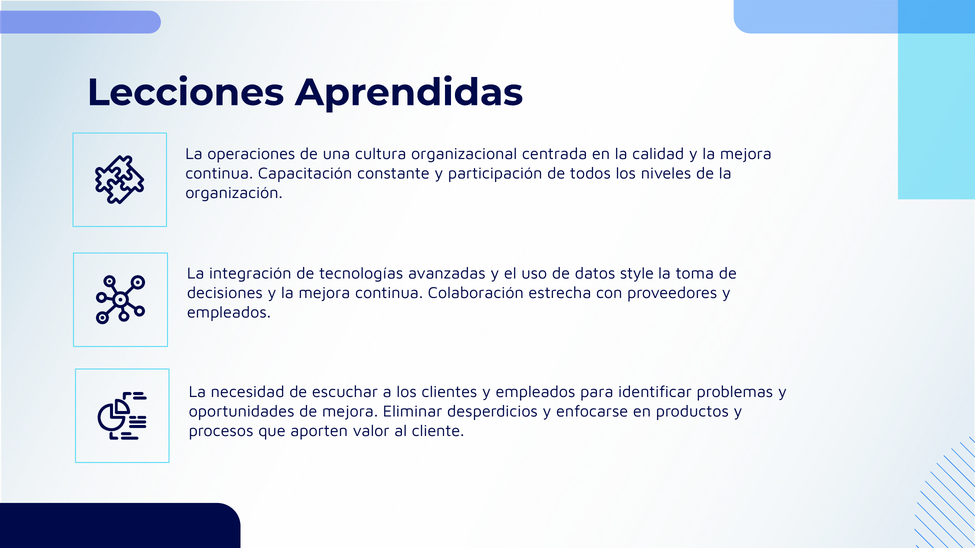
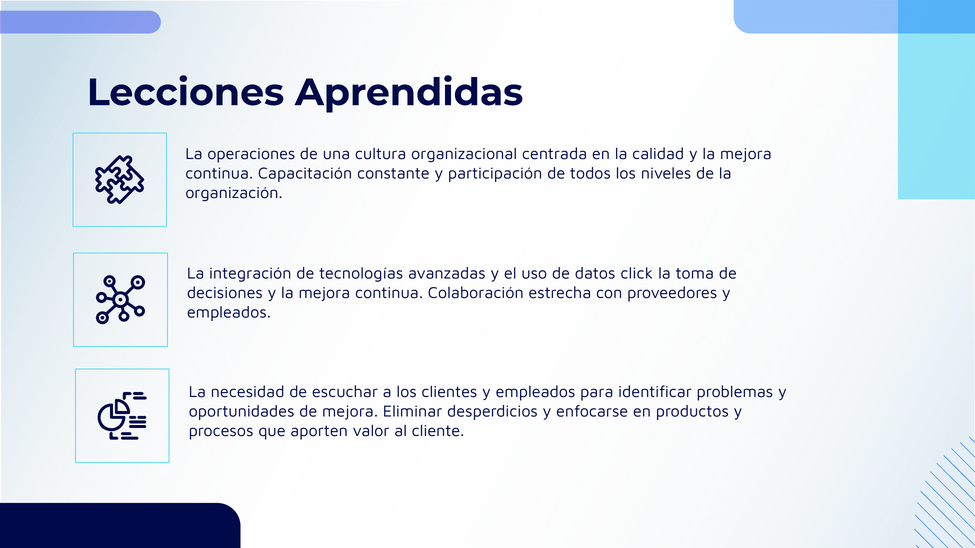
style: style -> click (637, 274)
